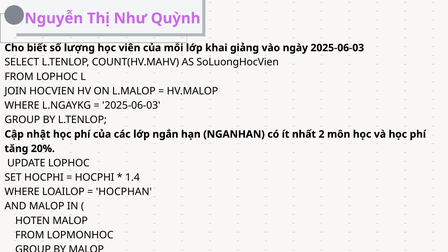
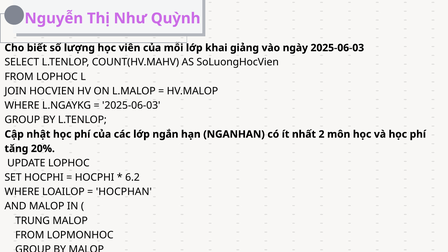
1.4: 1.4 -> 6.2 (133, 177)
HOTEN: HOTEN -> TRUNG (33, 221)
